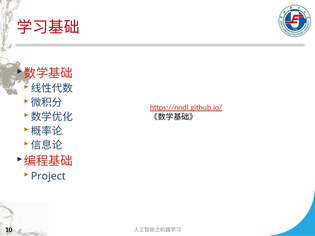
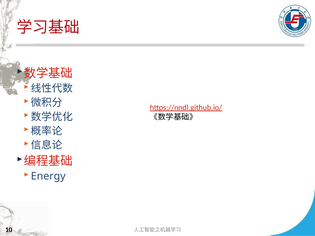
Project: Project -> Energy (48, 176)
